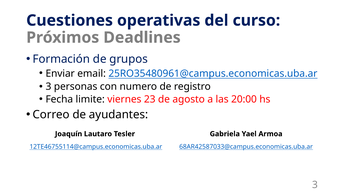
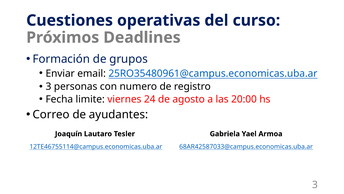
23: 23 -> 24 (150, 99)
